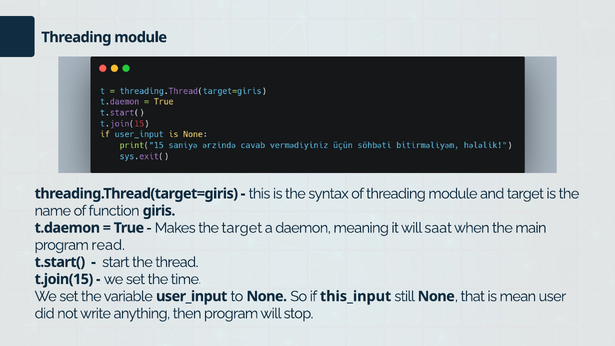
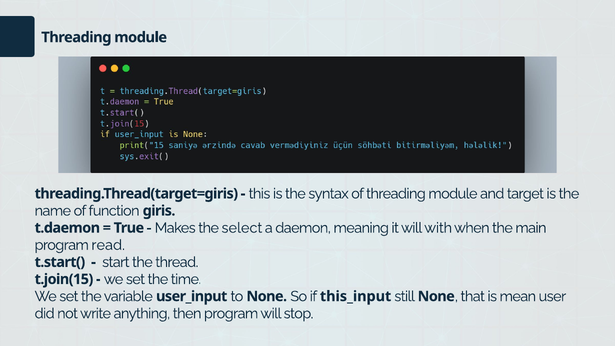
the target: target -> select (242, 228)
saat: saat -> with (438, 228)
